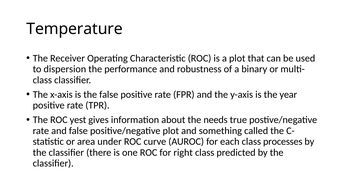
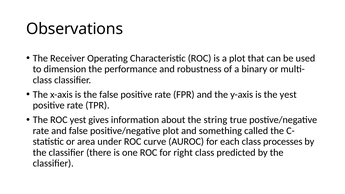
Temperature: Temperature -> Observations (75, 29)
dispersion: dispersion -> dimension (65, 69)
the year: year -> yest (288, 95)
needs: needs -> string (215, 120)
